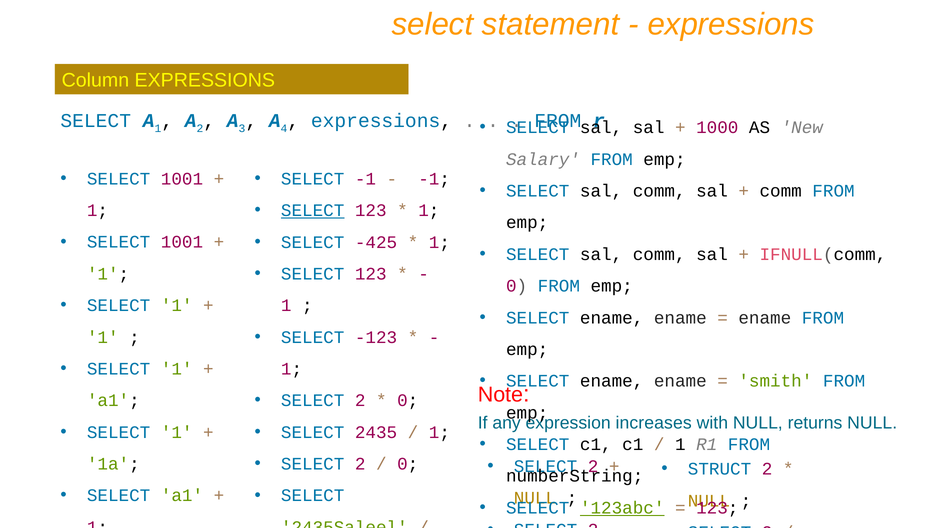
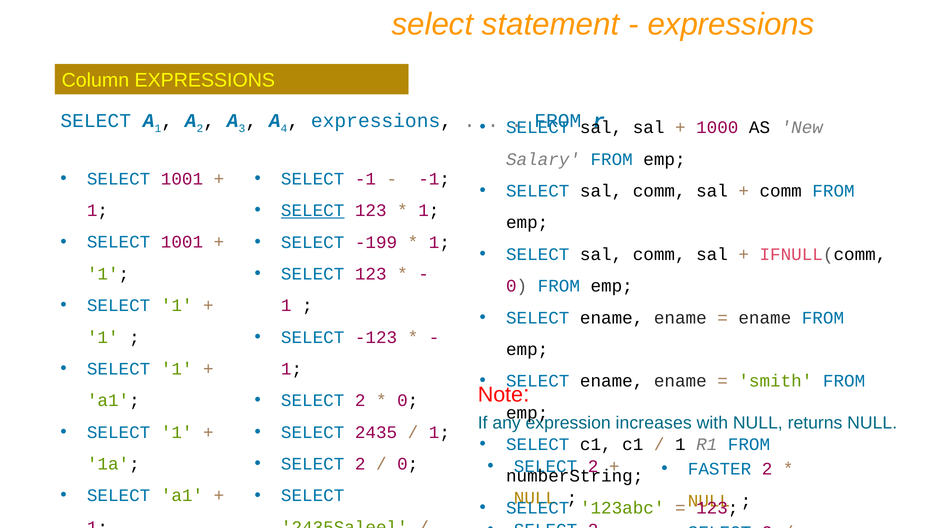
-425: -425 -> -199 (376, 242)
STRUCT: STRUCT -> FASTER (720, 469)
123abc underline: present -> none (622, 508)
